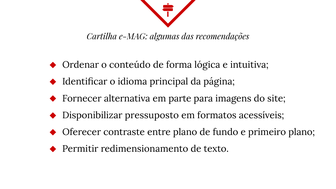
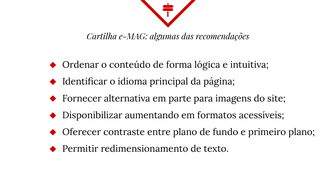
pressuposto: pressuposto -> aumentando (152, 115)
